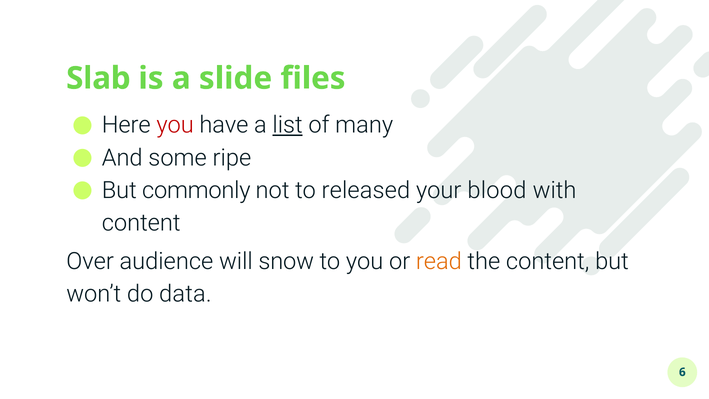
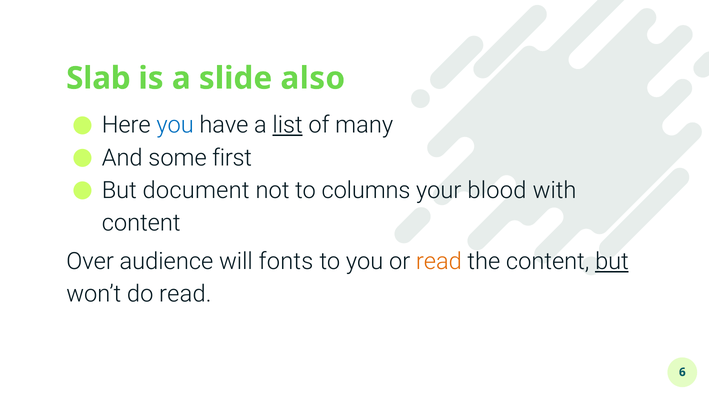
files: files -> also (313, 78)
you colour: red -> blue (175, 125)
ripe: ripe -> first (232, 158)
commonly: commonly -> document (196, 190)
released: released -> columns (366, 190)
snow: snow -> fonts (286, 261)
but underline: none -> present (612, 261)
do data: data -> read (185, 294)
